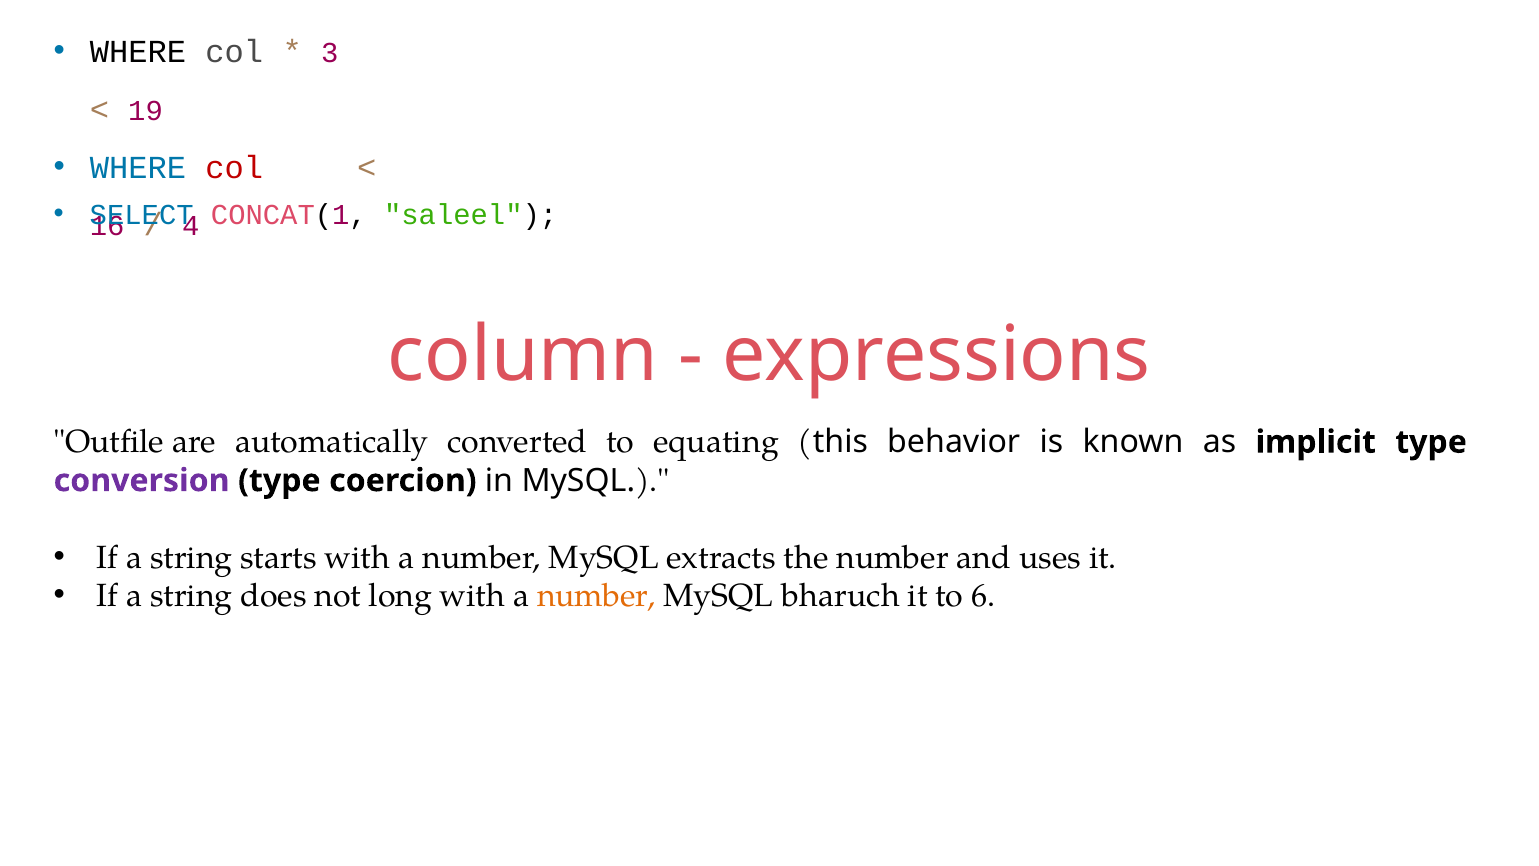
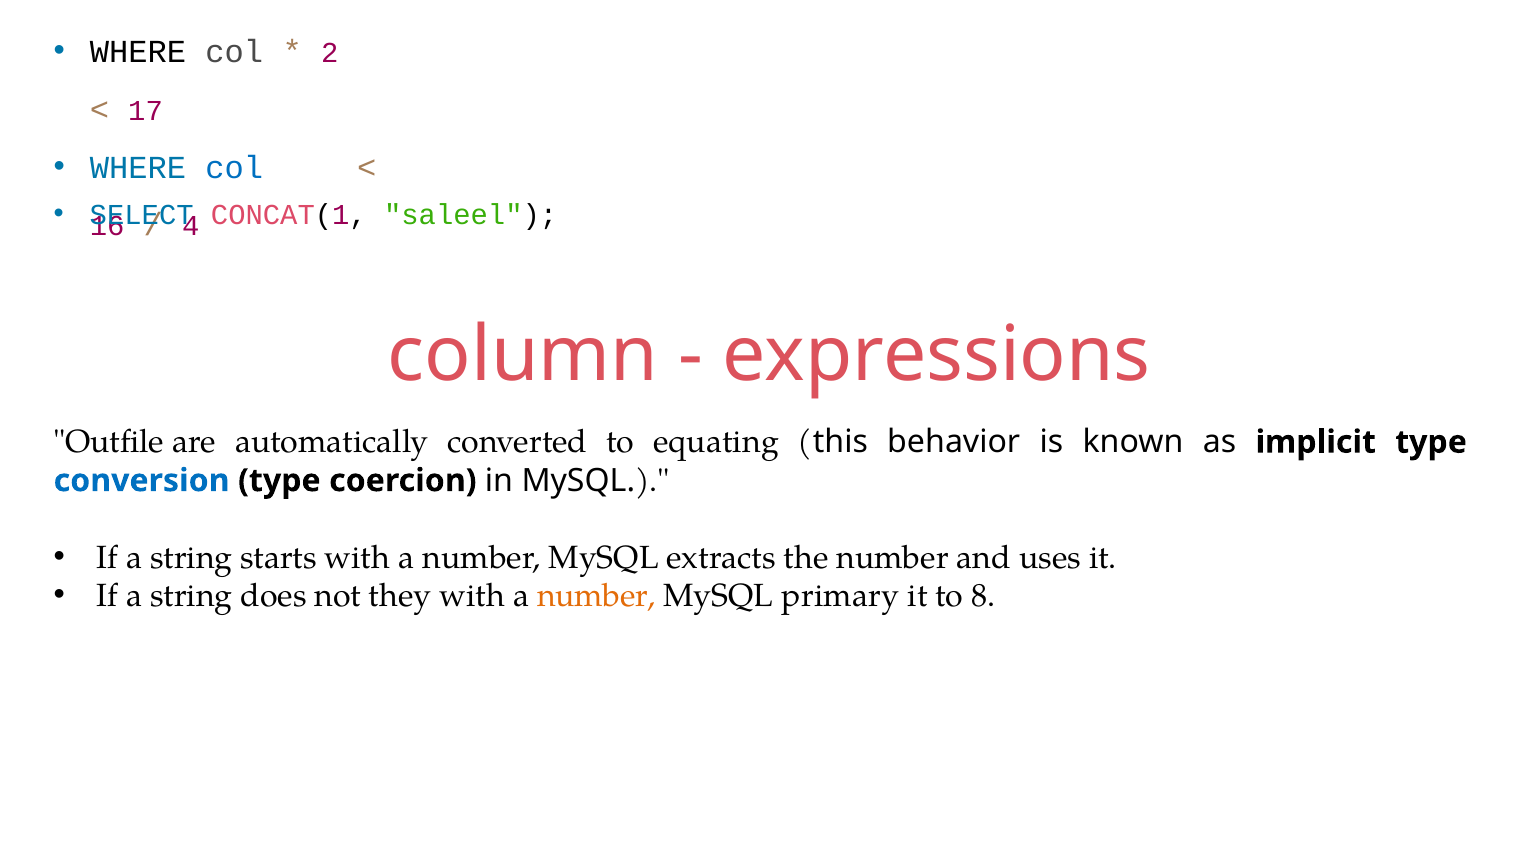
3: 3 -> 2 (330, 53)
19: 19 -> 17 (146, 111)
col colour: red -> blue (234, 167)
conversion colour: purple -> blue (142, 480)
long: long -> they (400, 596)
bharuch: bharuch -> primary (840, 596)
6: 6 -> 8 (983, 596)
